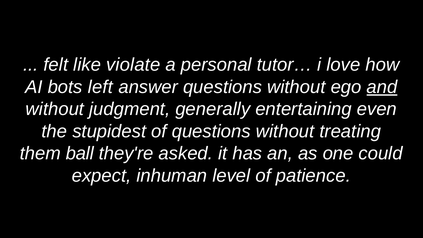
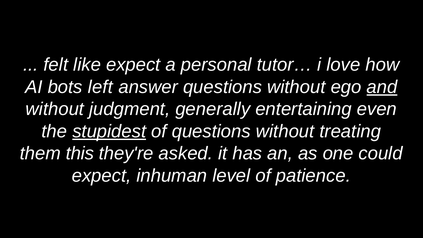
like violate: violate -> expect (133, 65)
stupidest underline: none -> present (109, 131)
ball: ball -> this (80, 153)
